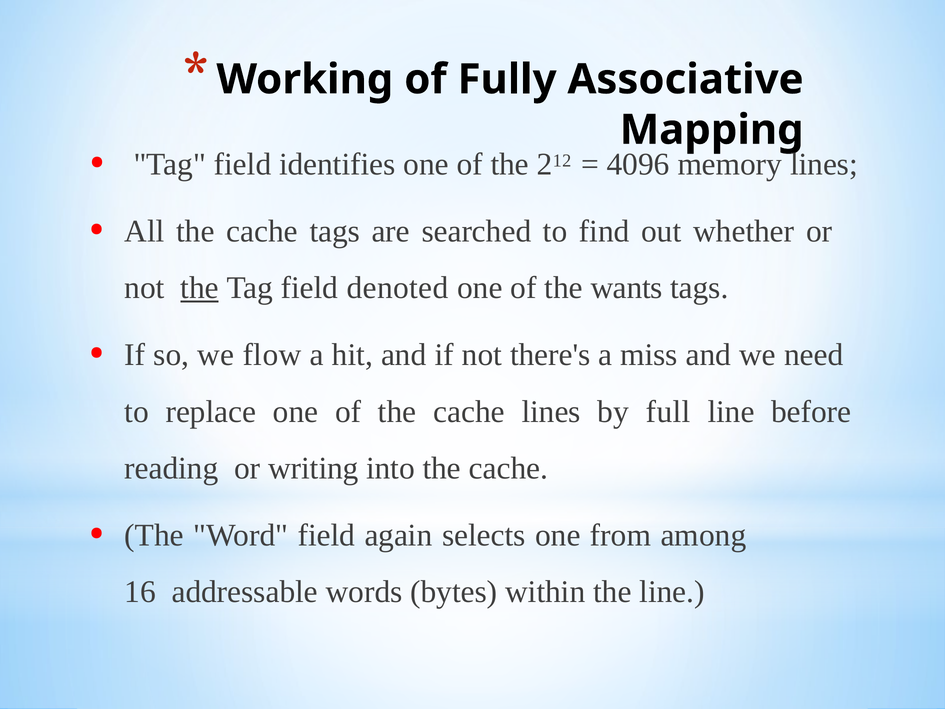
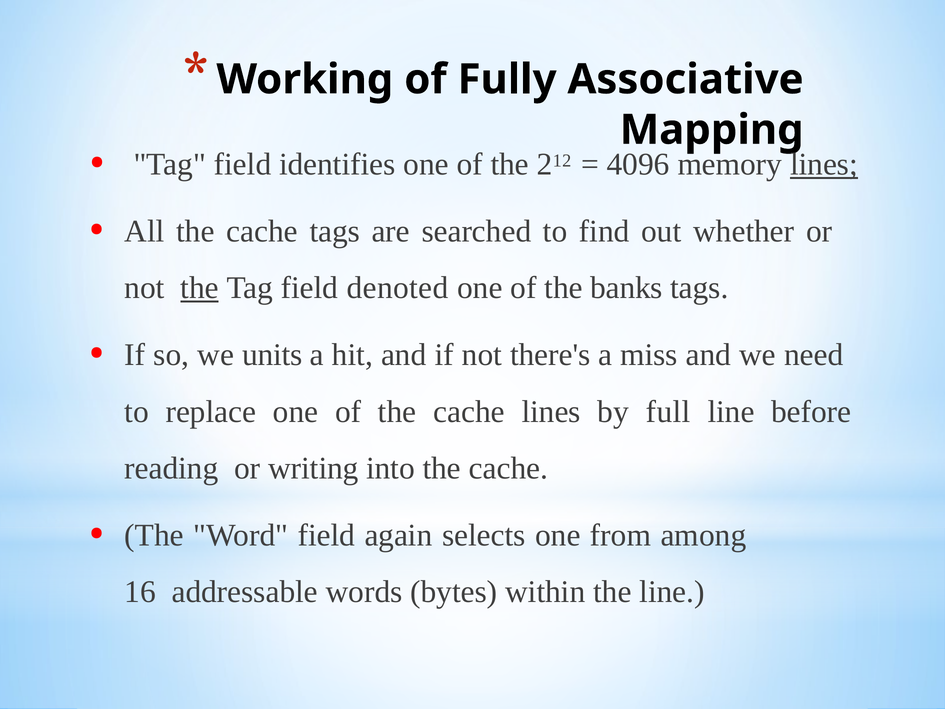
lines underline: none -> present (824, 164)
wants: wants -> banks (627, 288)
flow: flow -> units (272, 355)
